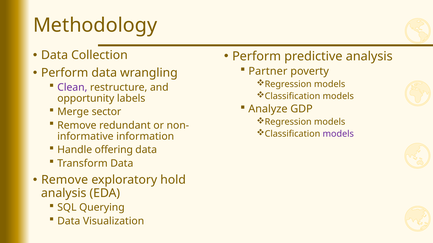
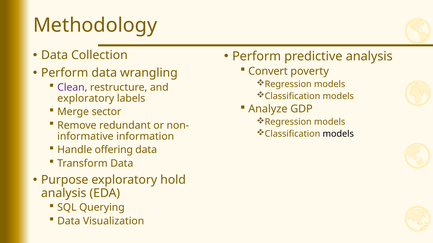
Partner: Partner -> Convert (268, 71)
opportunity: opportunity -> exploratory (86, 99)
models colour: purple -> black (338, 134)
Remove: Remove -> Purpose (65, 180)
